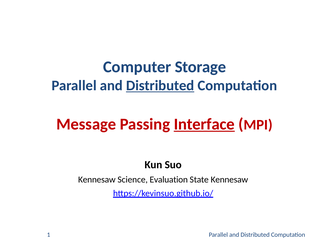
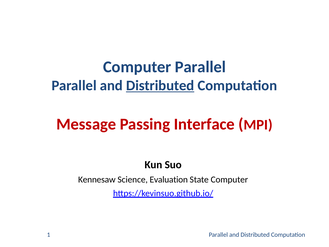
Computer Storage: Storage -> Parallel (200, 67)
Interface underline: present -> none (204, 124)
State Kennesaw: Kennesaw -> Computer (229, 179)
